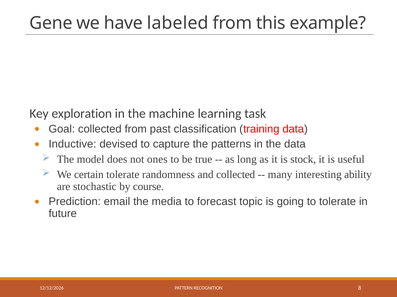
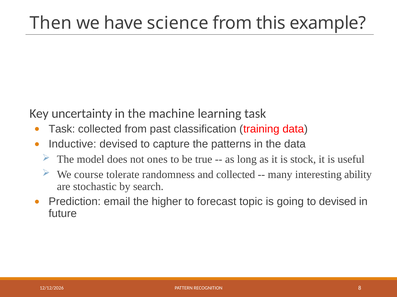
Gene: Gene -> Then (51, 23)
labeled: labeled -> science (178, 23)
exploration: exploration -> uncertainty (82, 114)
Goal: Goal -> Task (62, 129)
certain: certain -> course (89, 175)
course: course -> search (148, 187)
media: media -> higher (167, 202)
to tolerate: tolerate -> devised (338, 202)
